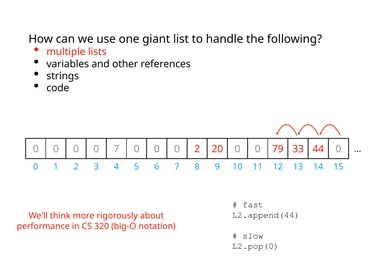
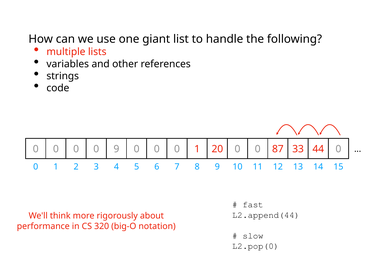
0 0 0 7: 7 -> 9 (116, 149)
0 2: 2 -> 1 (197, 149)
79: 79 -> 87 (278, 149)
